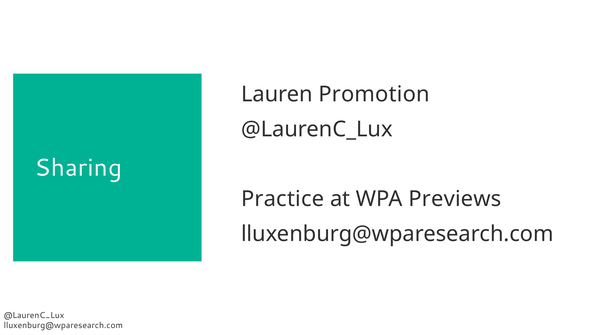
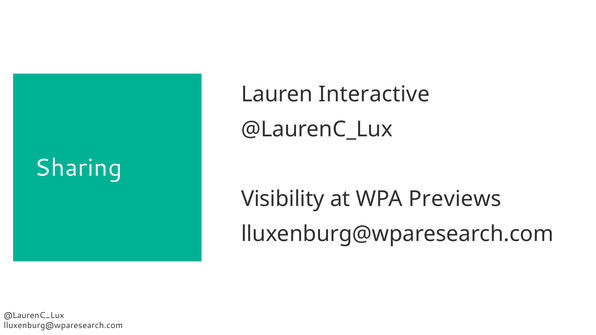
Promotion: Promotion -> Interactive (374, 94)
Practice: Practice -> Visibility (283, 199)
